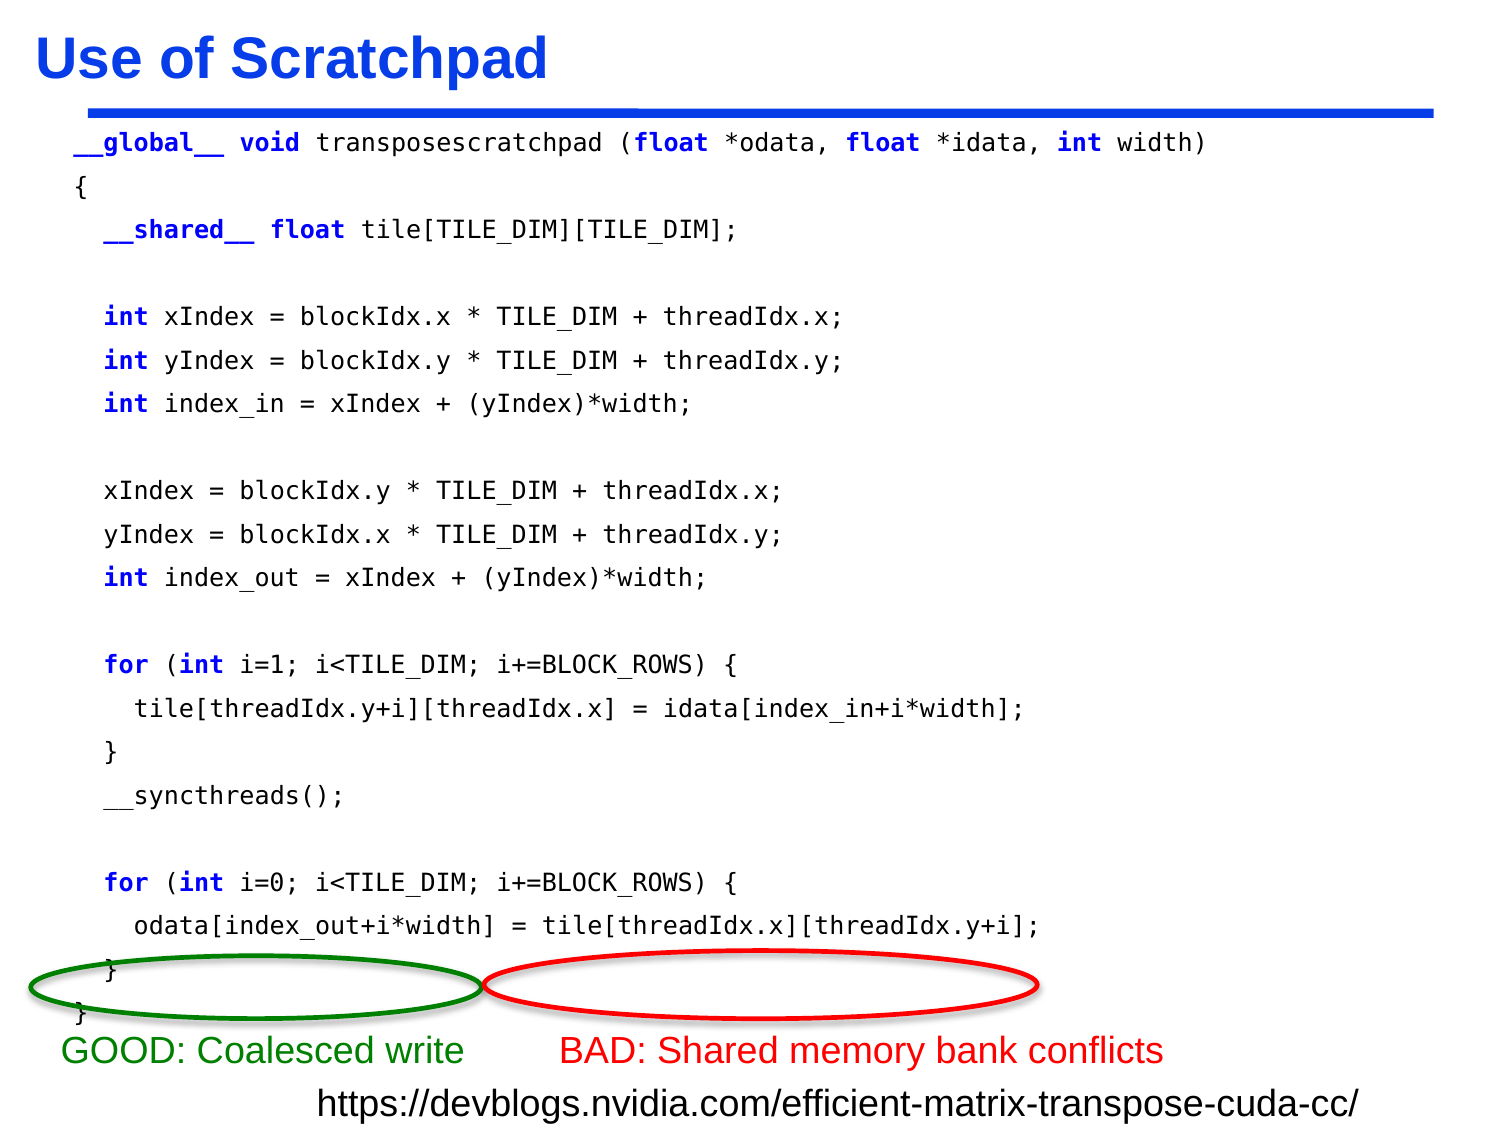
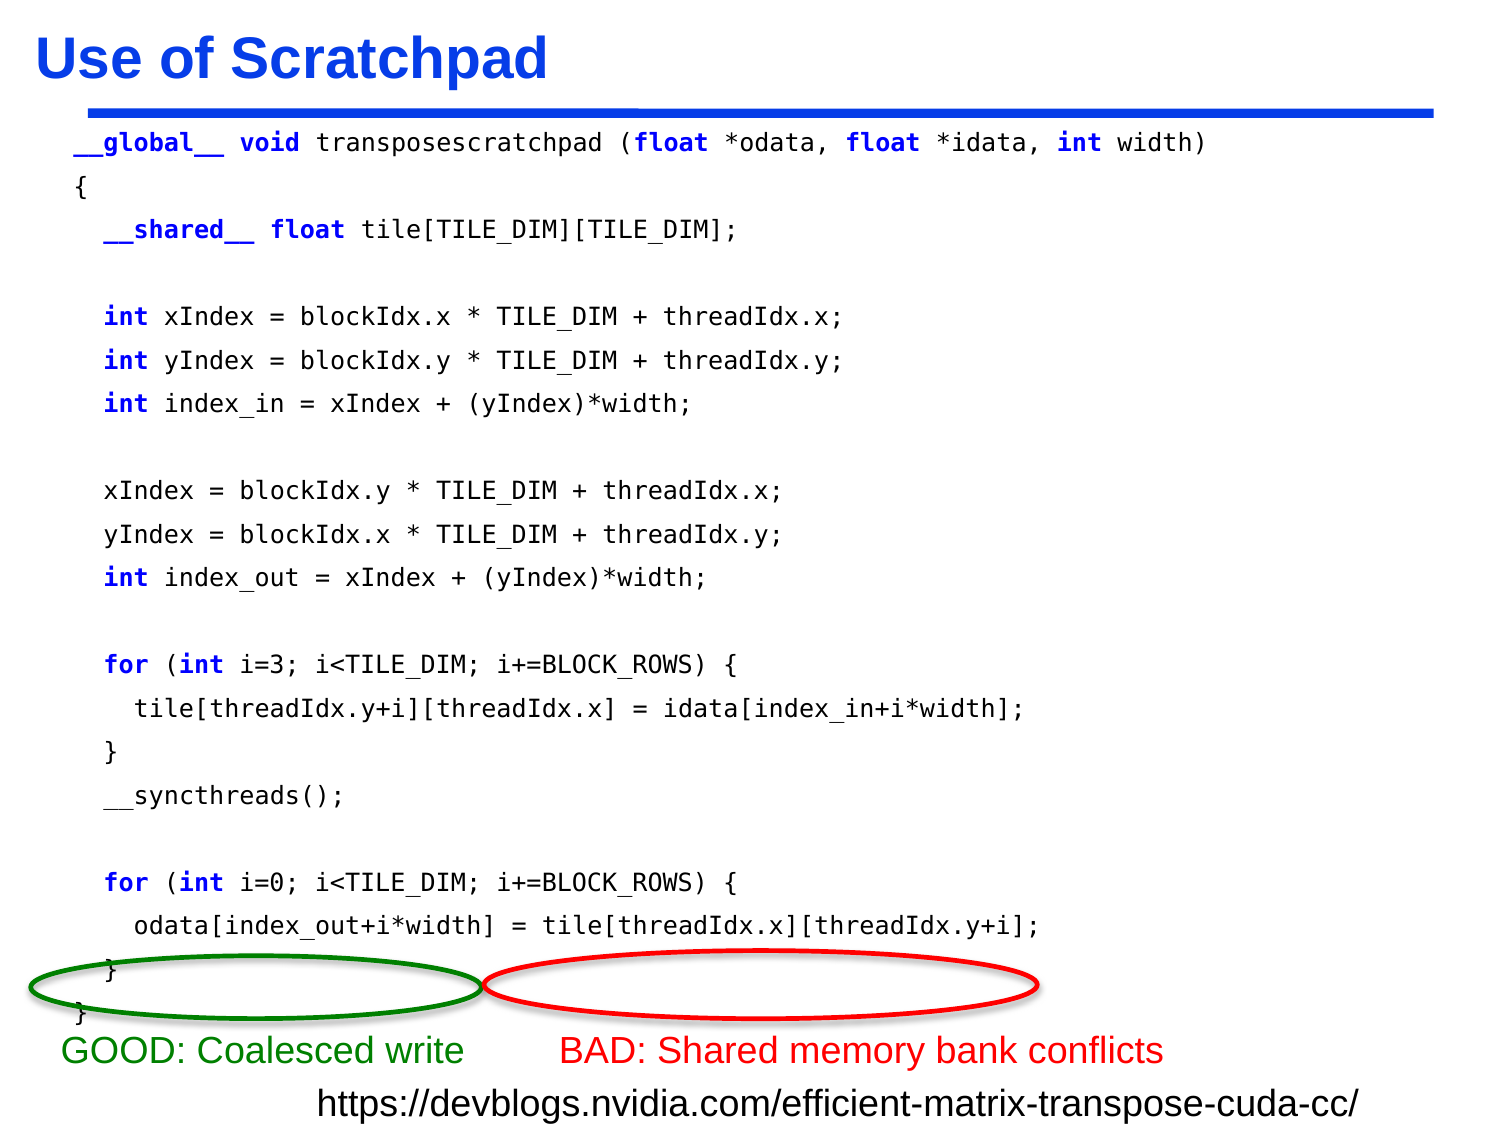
i=1: i=1 -> i=3 (270, 665)
